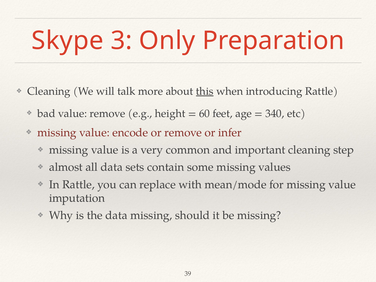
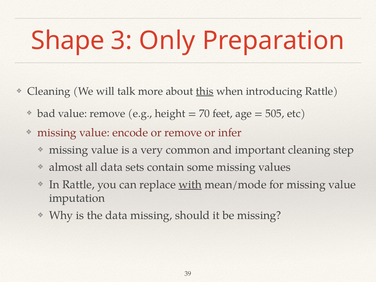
Skype: Skype -> Shape (68, 41)
60: 60 -> 70 (204, 113)
340: 340 -> 505 (275, 113)
with underline: none -> present (190, 185)
